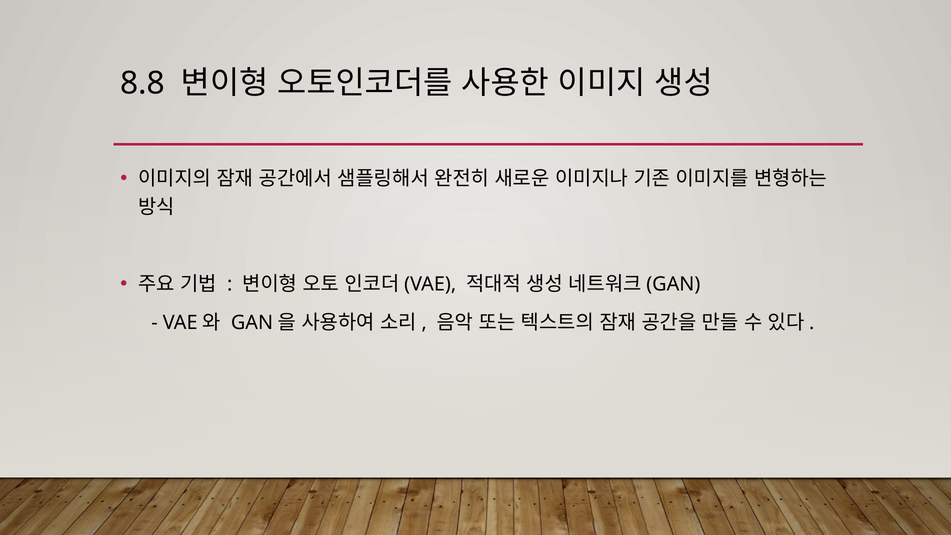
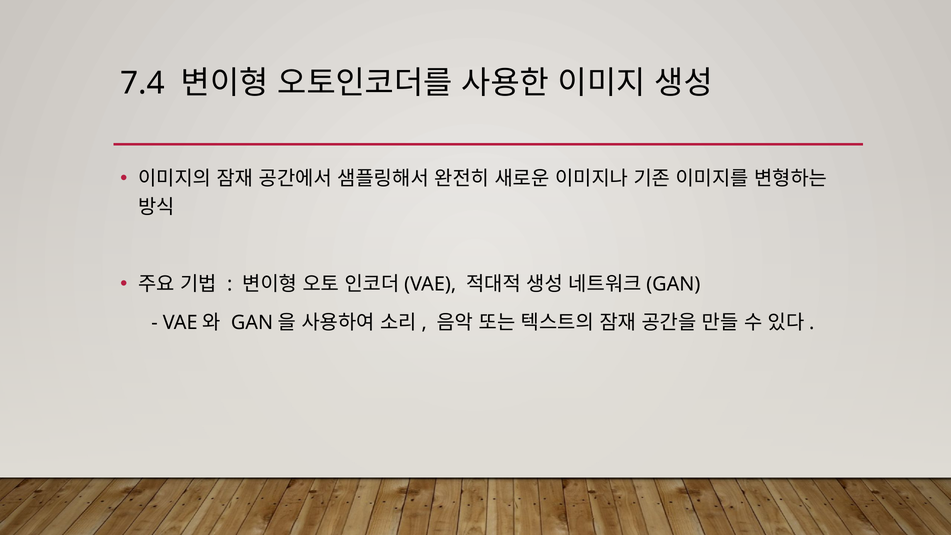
8.8: 8.8 -> 7.4 (143, 83)
